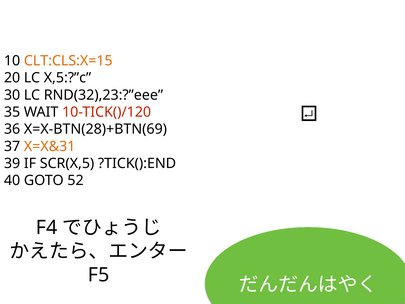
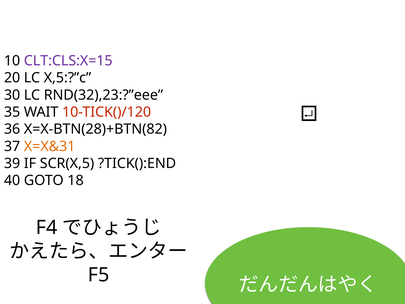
CLT:CLS:X=15 colour: orange -> purple (68, 61)
X=X-BTN(28)+BTN(69: X=X-BTN(28)+BTN(69 -> X=X-BTN(28)+BTN(82 (95, 129)
52: 52 -> 18 (76, 180)
